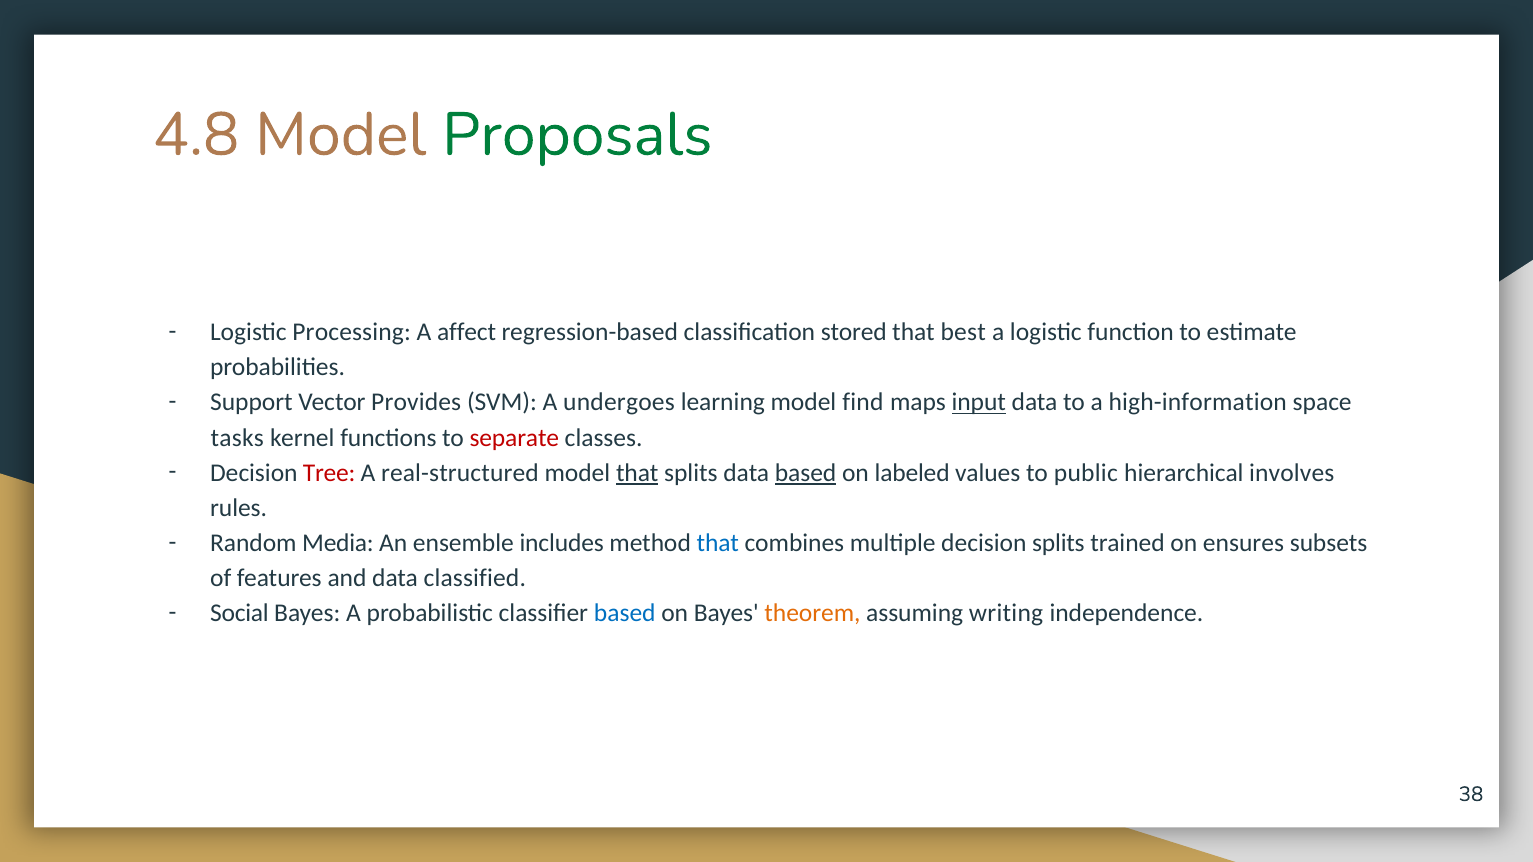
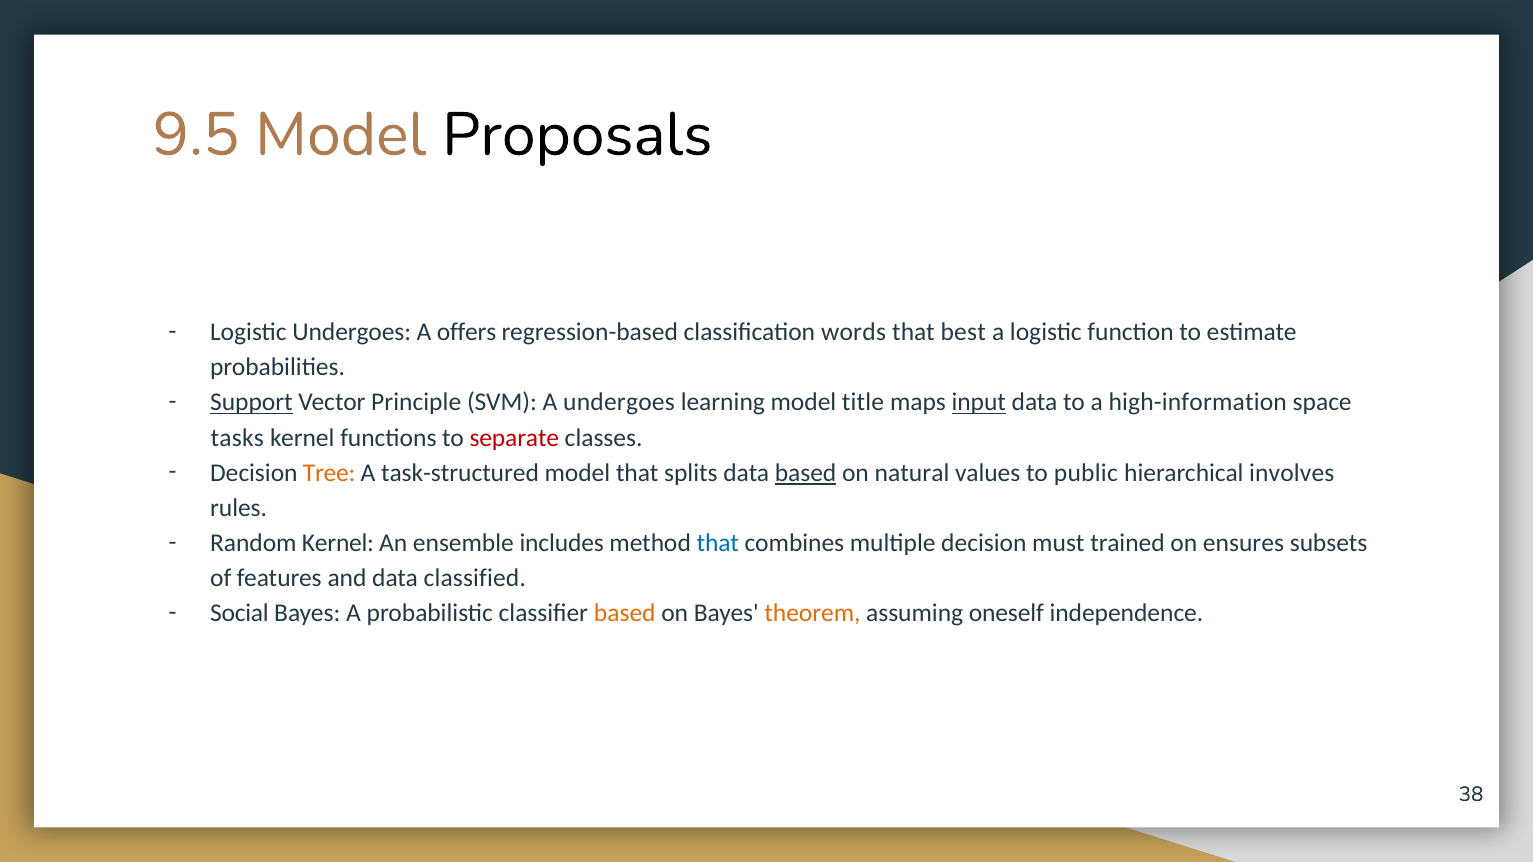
4.8: 4.8 -> 9.5 (196, 135)
Proposals colour: green -> black (577, 135)
Logistic Processing: Processing -> Undergoes (352, 332)
affect: affect -> offers (467, 332)
stored: stored -> words (854, 332)
Support underline: none -> present (251, 403)
Provides: Provides -> Principle (416, 403)
find: find -> title (863, 403)
Tree colour: red -> orange (329, 473)
real-structured: real-structured -> task-structured (460, 473)
that underline: present -> none (637, 473)
labeled: labeled -> natural (912, 473)
Random Media: Media -> Kernel (338, 543)
decision splits: splits -> must (1058, 543)
based colour: blue -> orange (625, 614)
writing: writing -> oneself (1006, 614)
